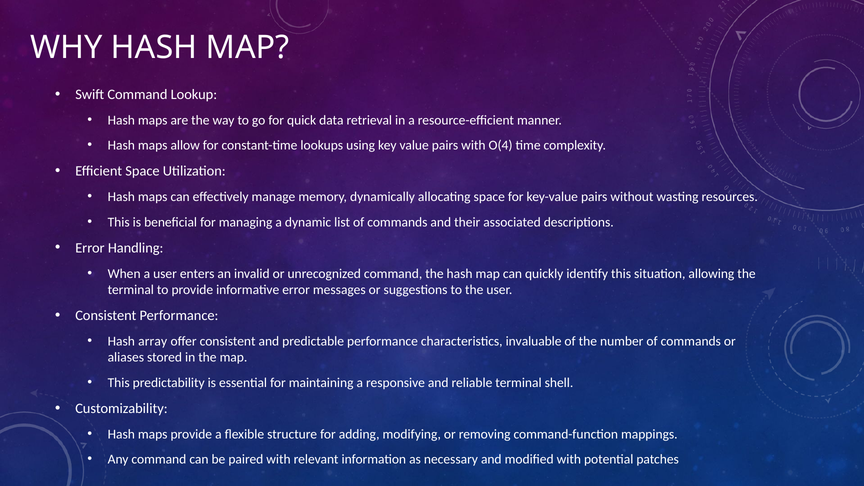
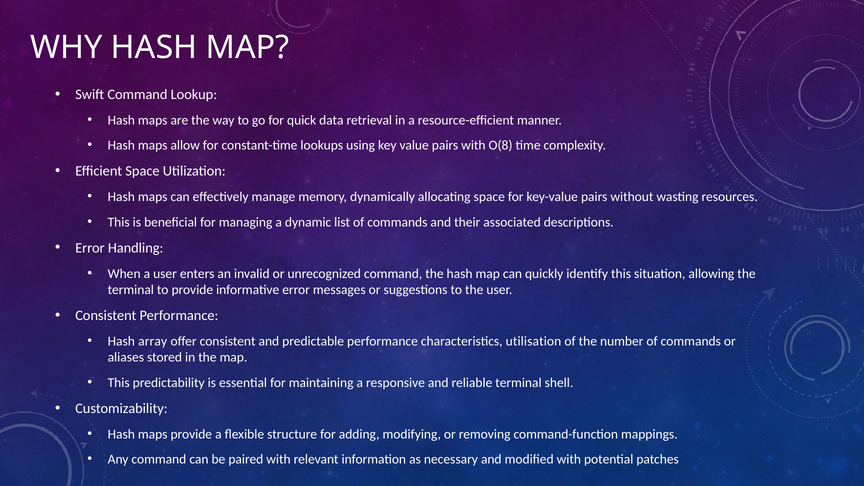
O(4: O(4 -> O(8 (501, 145)
invaluable: invaluable -> utilisation (533, 341)
